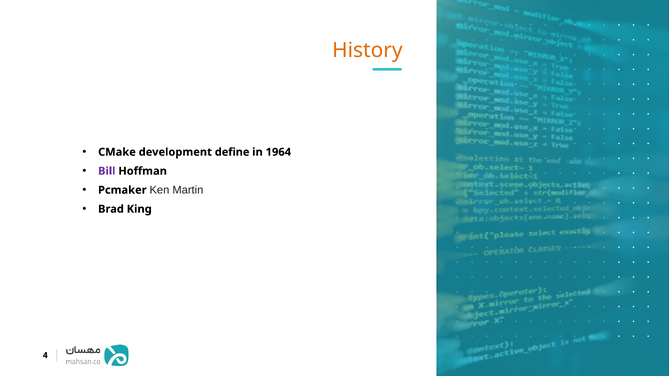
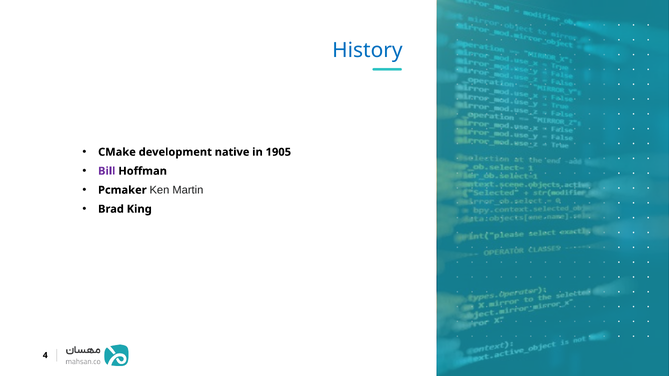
History colour: orange -> blue (367, 50)
define: define -> native (232, 152)
1964: 1964 -> 1905 (278, 152)
